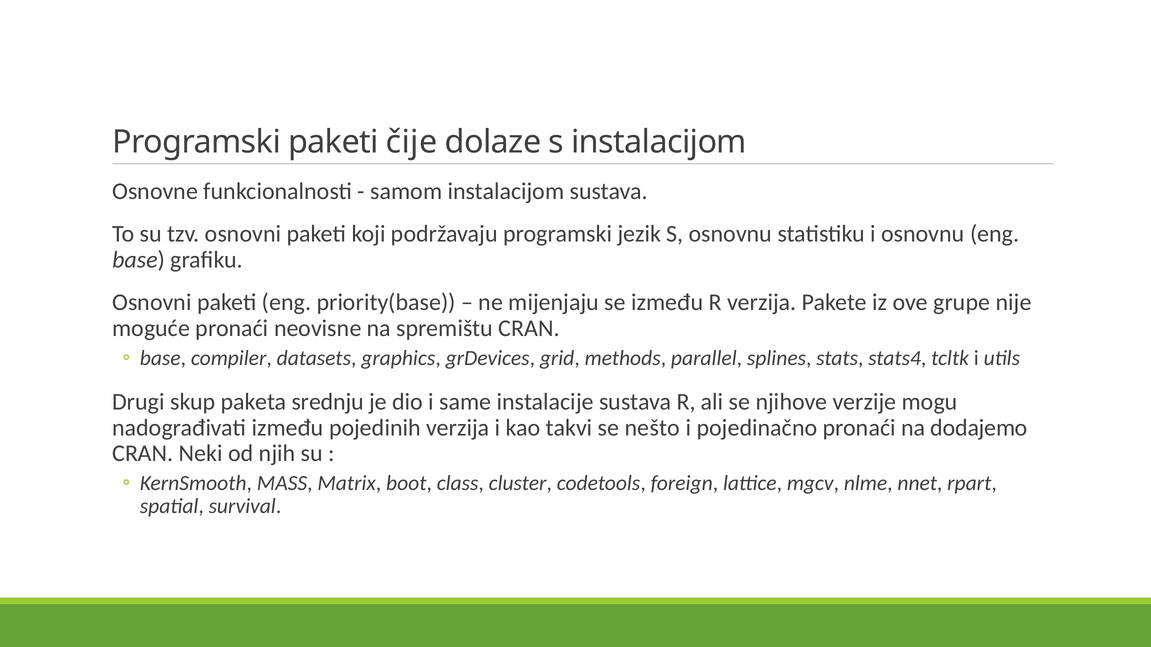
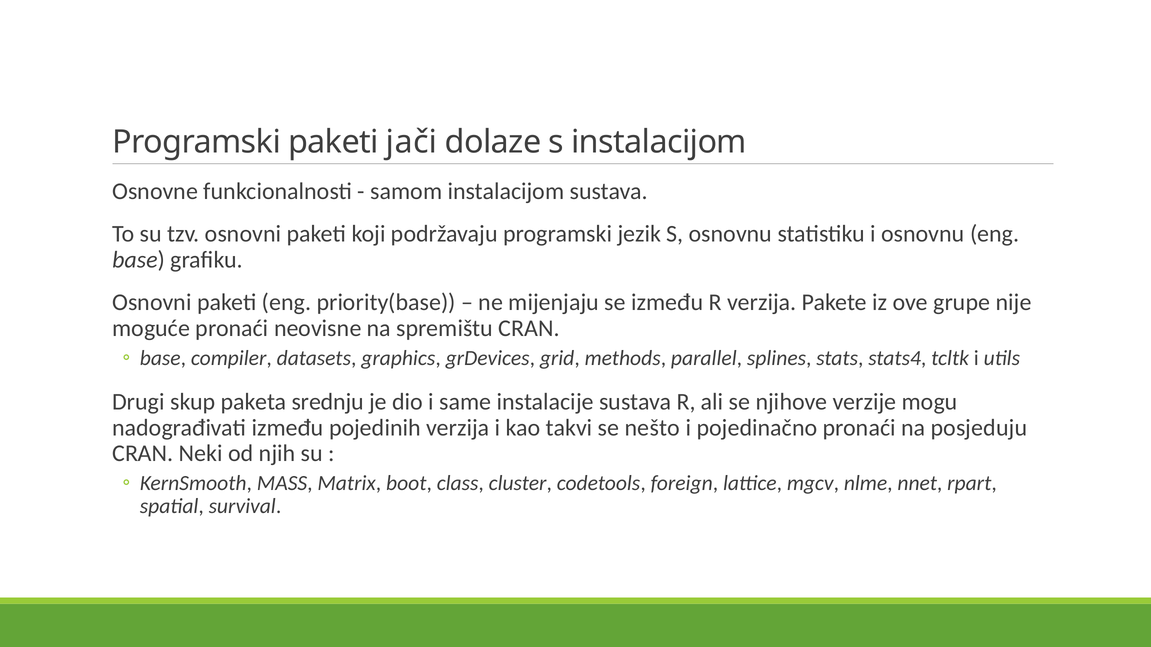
čije: čije -> jači (412, 142)
dodajemo: dodajemo -> posjeduju (979, 428)
